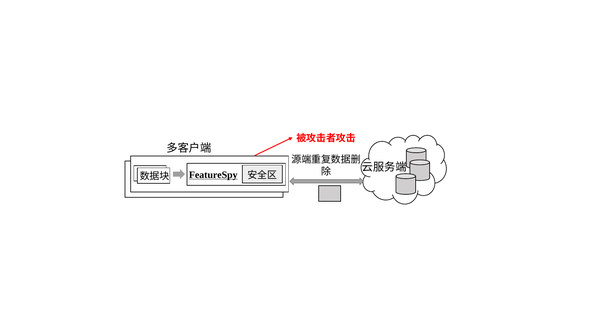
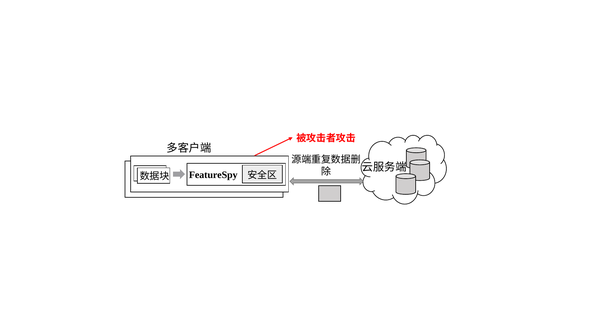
FeatureSpy underline: present -> none (213, 175)
